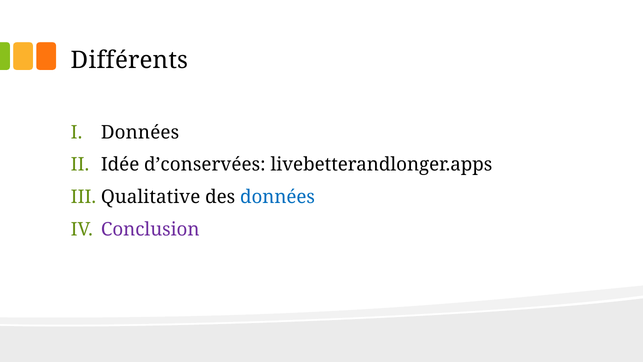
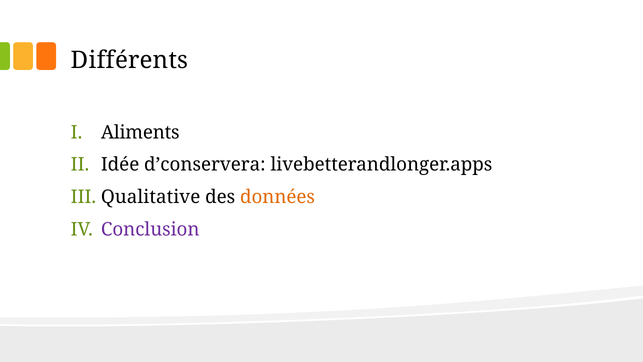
Données: Données -> Aliments (140, 132)
d’conservées: d’conservées -> d’conservera (205, 165)
données colour: blue -> orange (277, 197)
